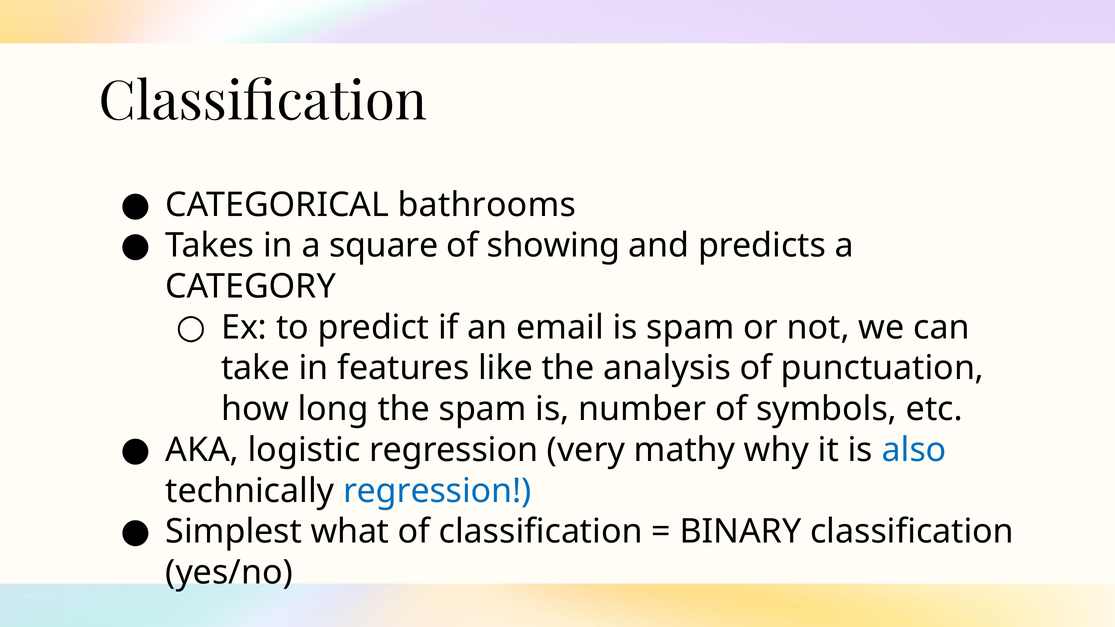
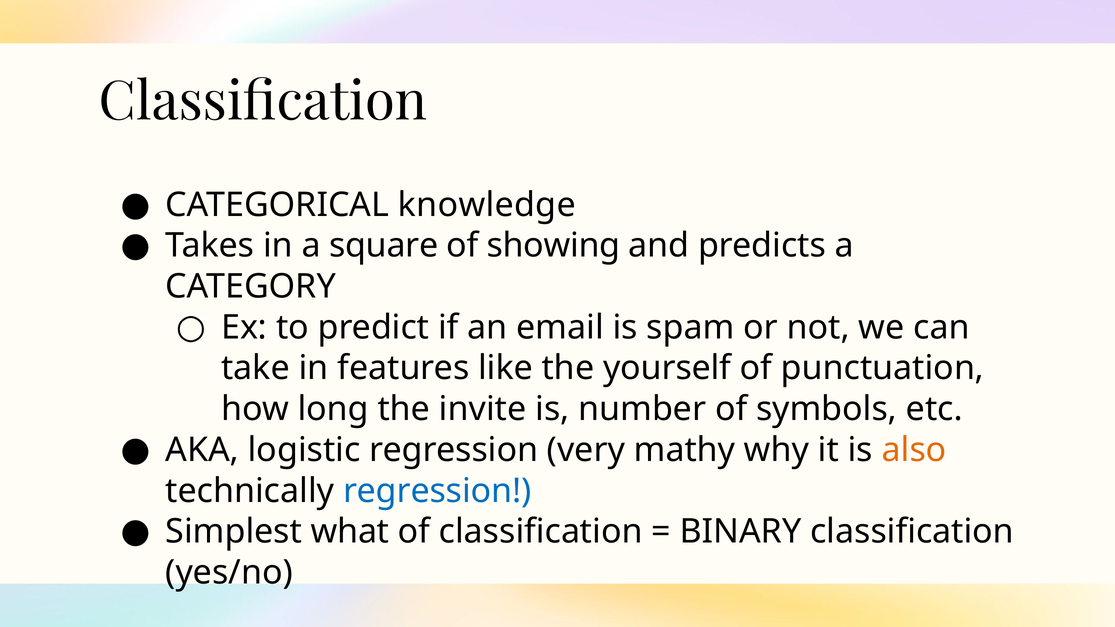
bathrooms: bathrooms -> knowledge (487, 205)
analysis: analysis -> yourself (667, 368)
the spam: spam -> invite (483, 409)
also colour: blue -> orange (914, 450)
